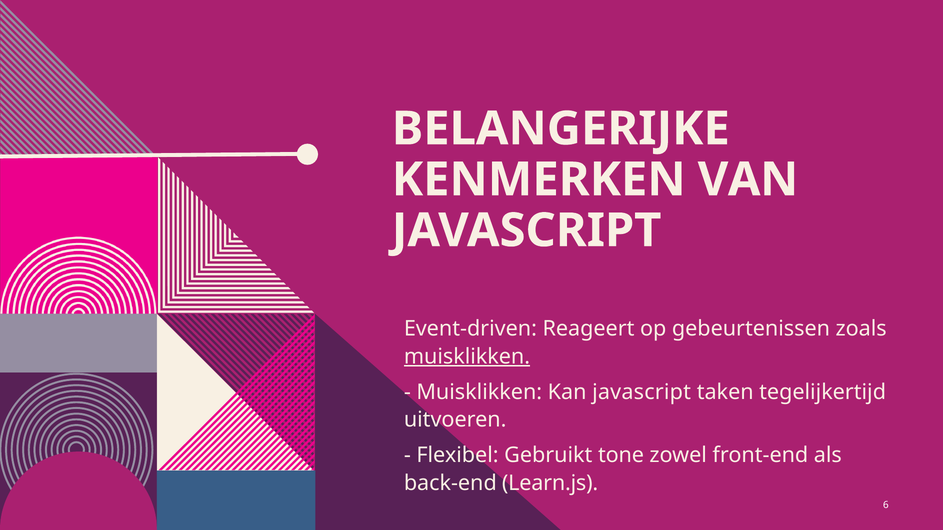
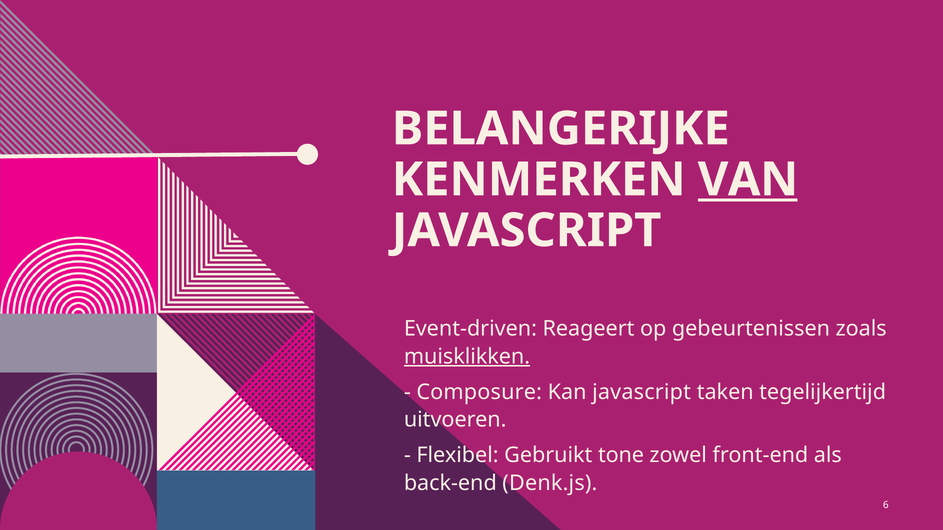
VAN underline: none -> present (748, 180)
Muisklikken: Muisklikken -> Composure (479, 392)
Learn.js: Learn.js -> Denk.js (550, 483)
